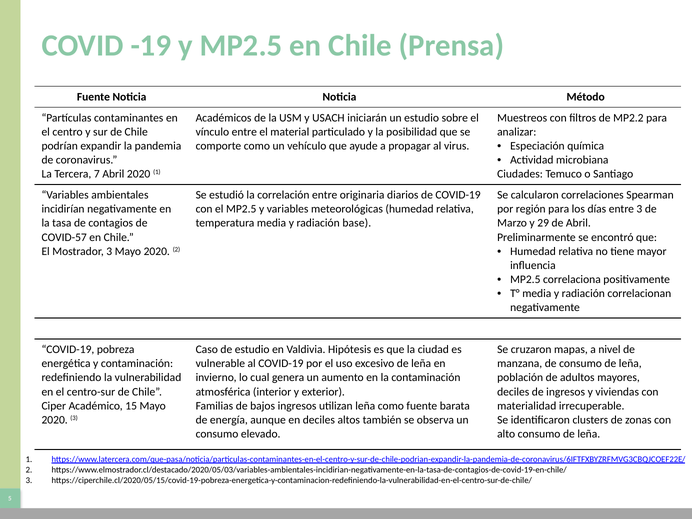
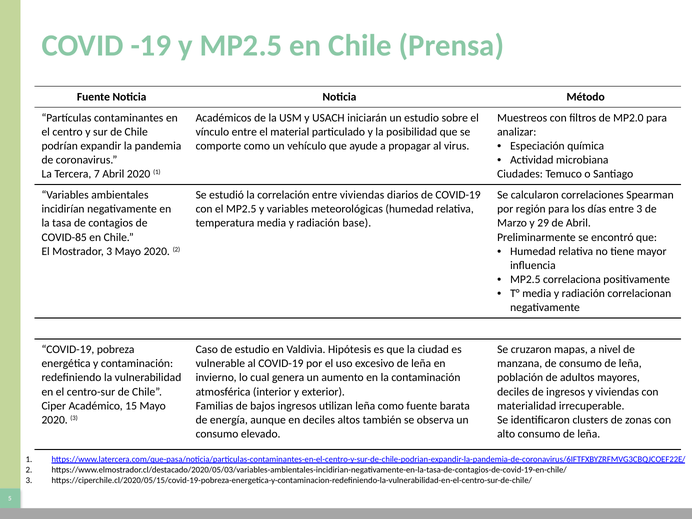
MP2.2: MP2.2 -> MP2.0 (628, 118)
entre originaria: originaria -> viviendas (362, 195)
COVID-57: COVID-57 -> COVID-85 (64, 237)
